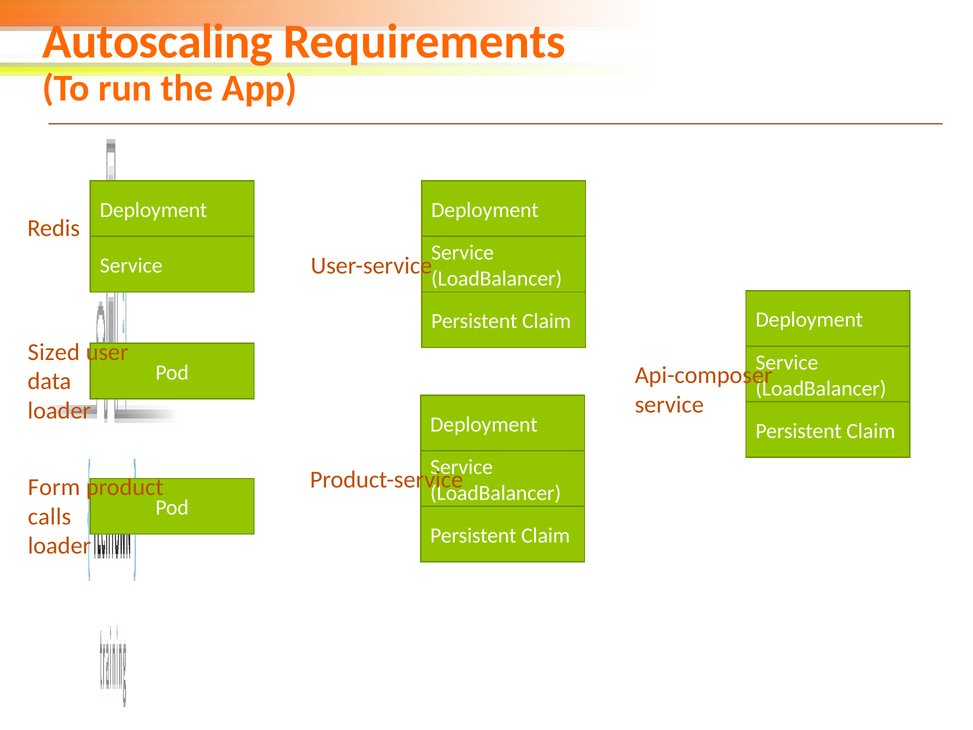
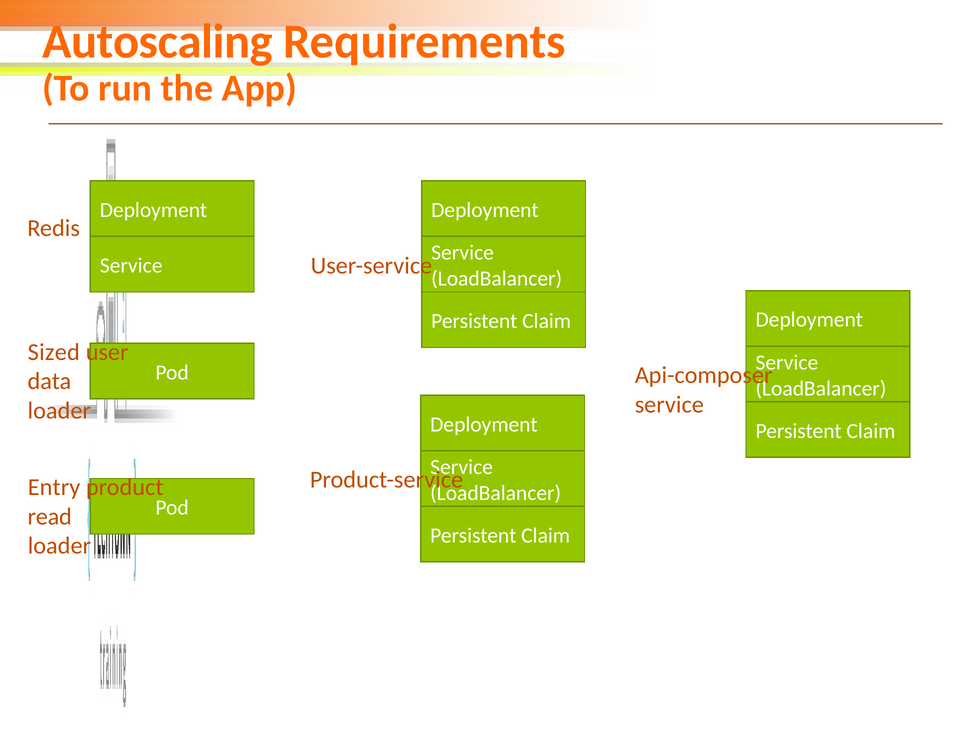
Form: Form -> Entry (54, 487)
calls: calls -> read (50, 516)
